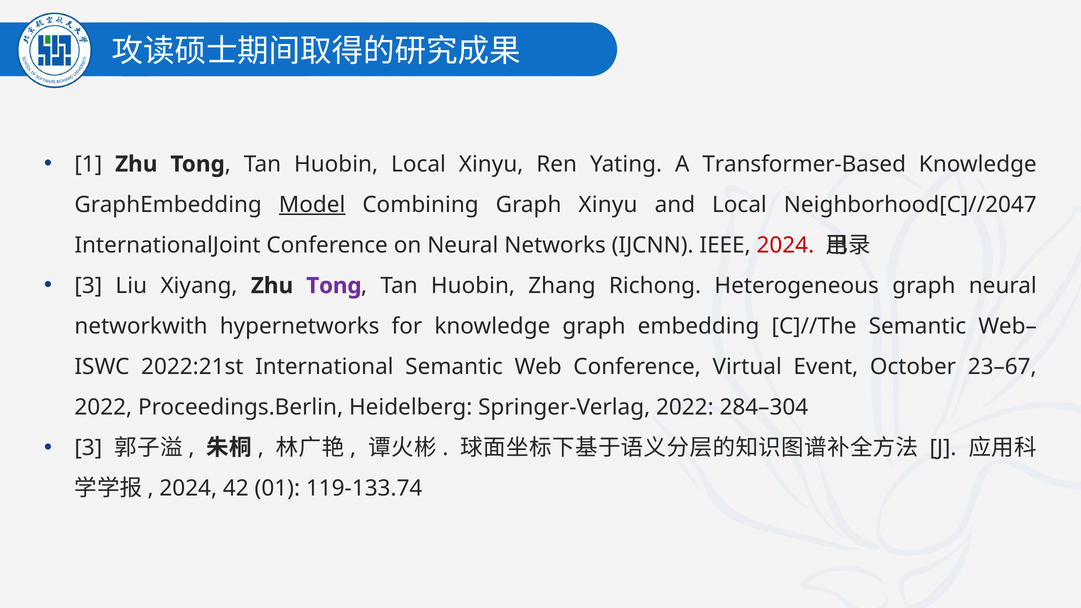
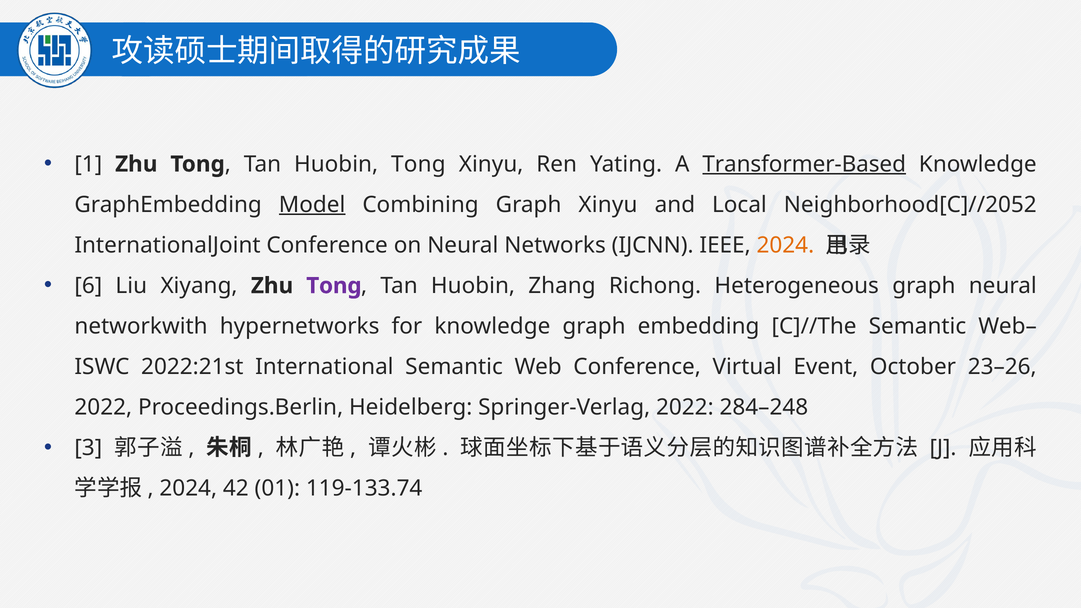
Huobin Local: Local -> Tong (418, 164)
Transformer-Based underline: none -> present (804, 164)
Neighborhood[C]//2047: Neighborhood[C]//2047 -> Neighborhood[C]//2052 (910, 205)
2024 colour: red -> orange (785, 245)
3: 3 -> 6 (88, 286)
23–67: 23–67 -> 23–26 (1002, 367)
284–304: 284–304 -> 284–248 (764, 407)
